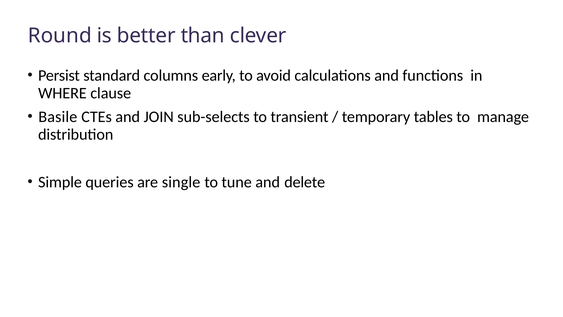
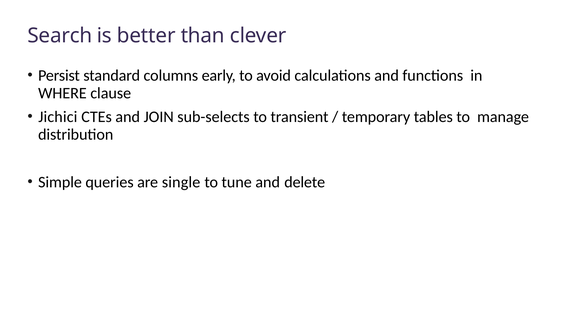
Round: Round -> Search (60, 36)
Basile: Basile -> Jichici (58, 117)
